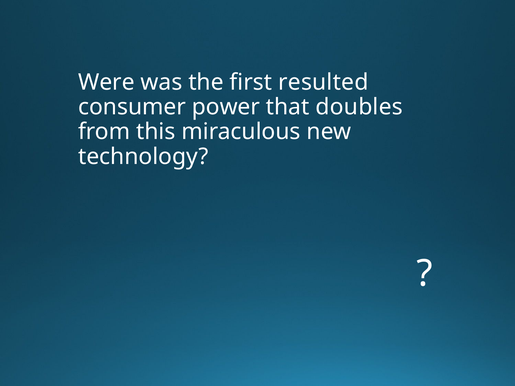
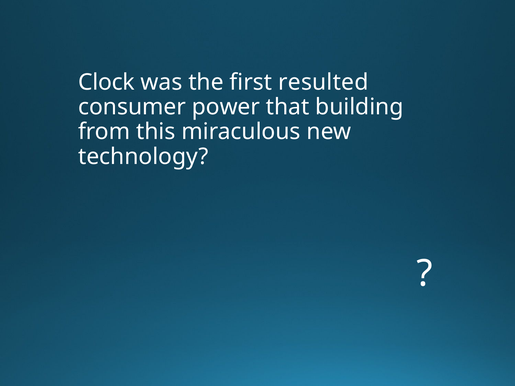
Were: Were -> Clock (106, 82)
doubles: doubles -> building (359, 107)
